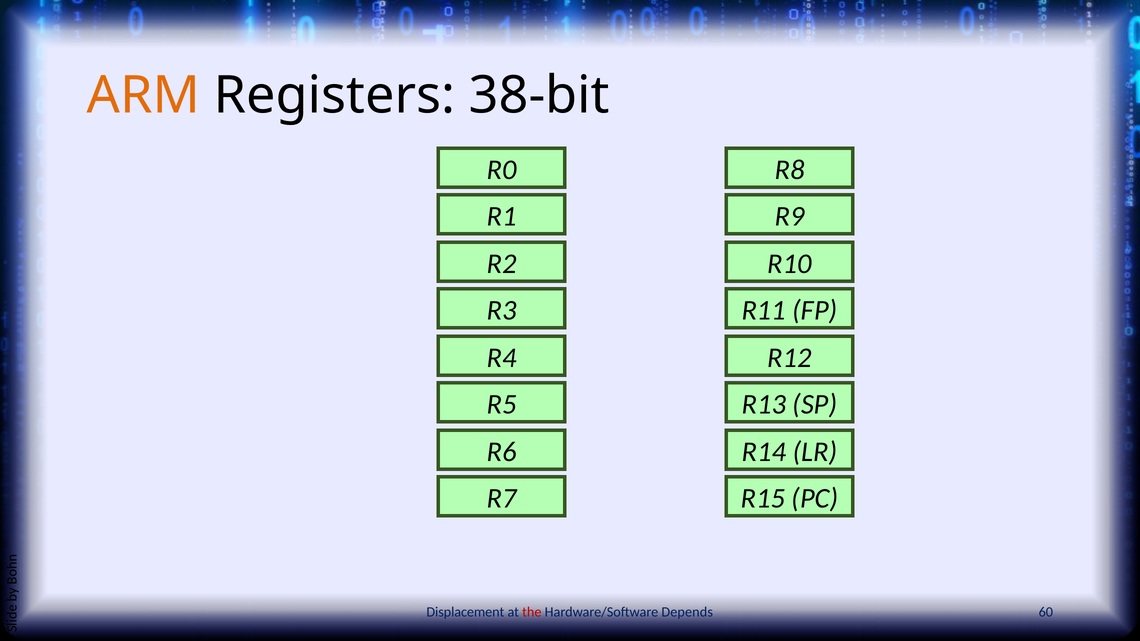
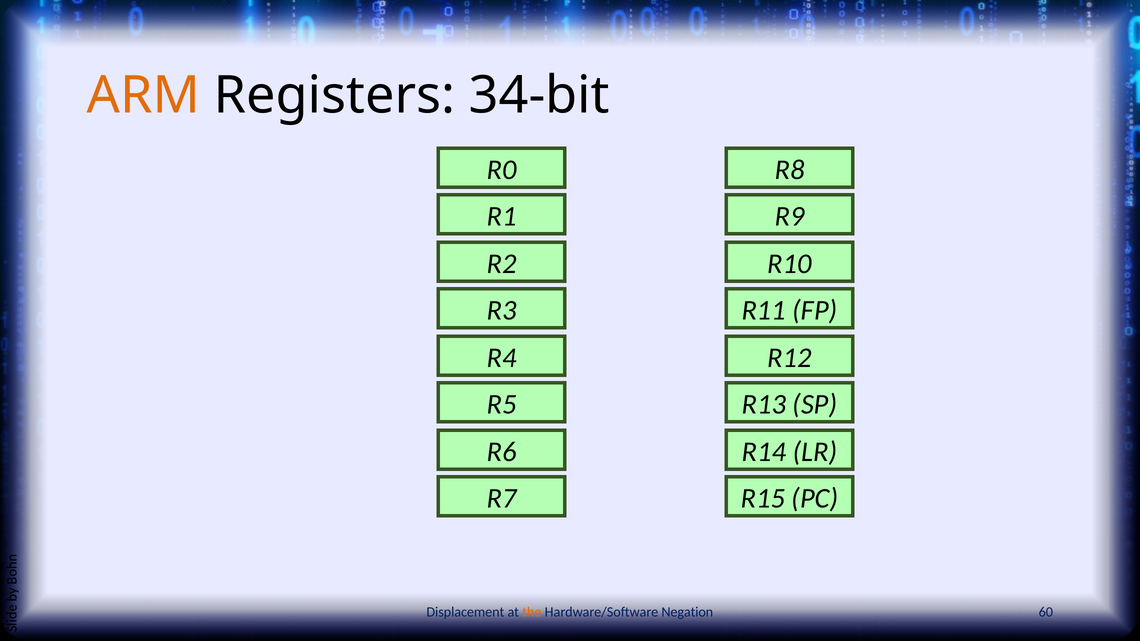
38-bit: 38-bit -> 34-bit (539, 96)
the colour: red -> orange (532, 612)
Depends: Depends -> Negation (687, 612)
